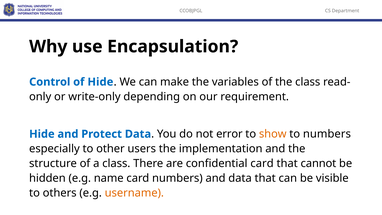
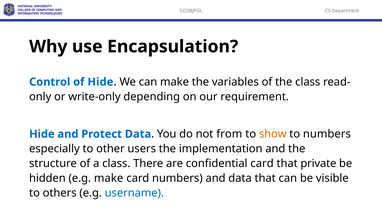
error: error -> from (229, 134)
cannot: cannot -> private (318, 163)
e.g name: name -> make (109, 178)
username colour: orange -> blue (134, 193)
